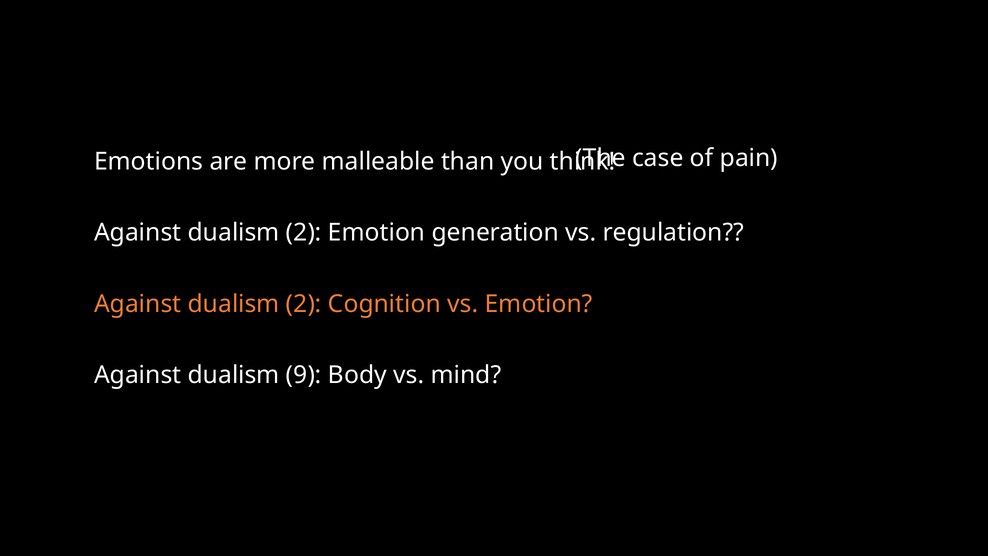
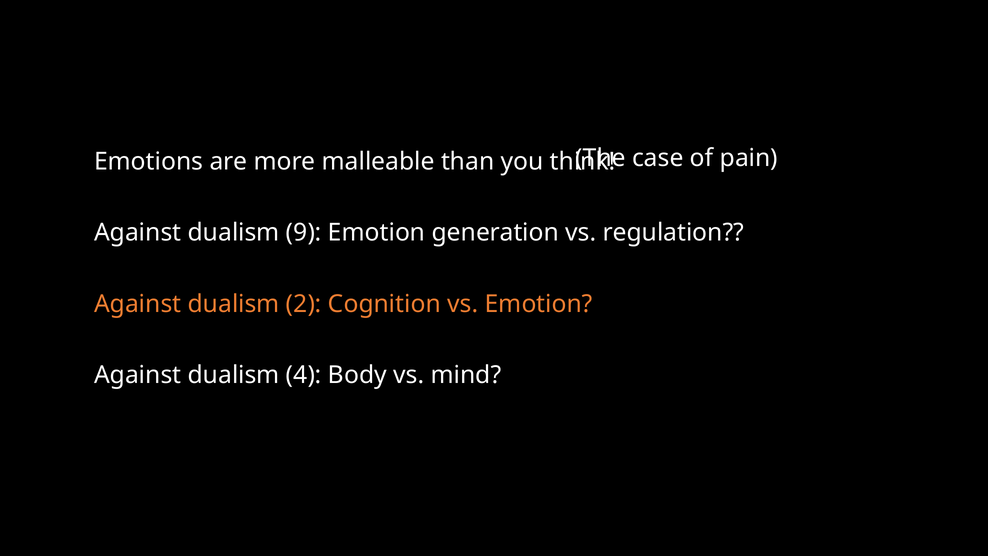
2: 2 -> 9 (304, 233)
9: 9 -> 4 (304, 375)
